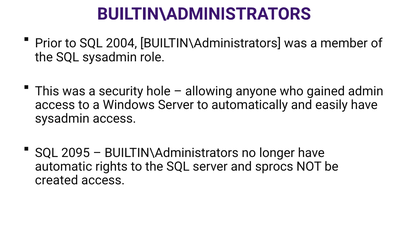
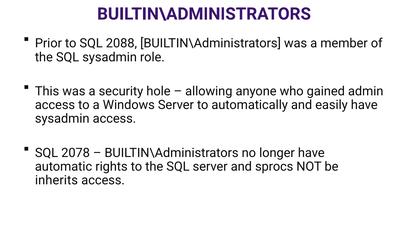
2004: 2004 -> 2088 (121, 43)
2095: 2095 -> 2078 (76, 152)
created: created -> inherits (56, 180)
